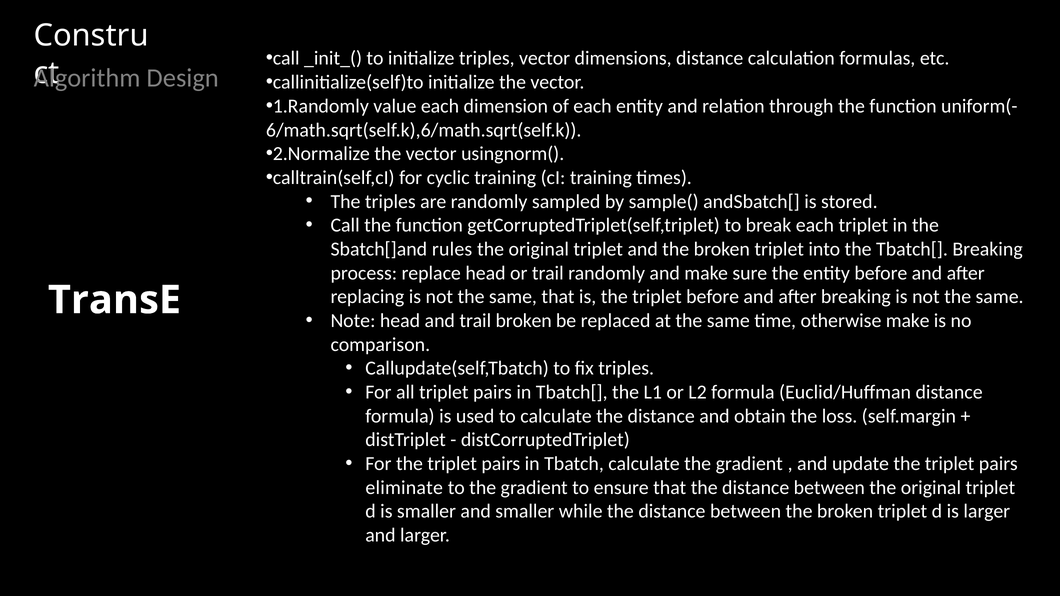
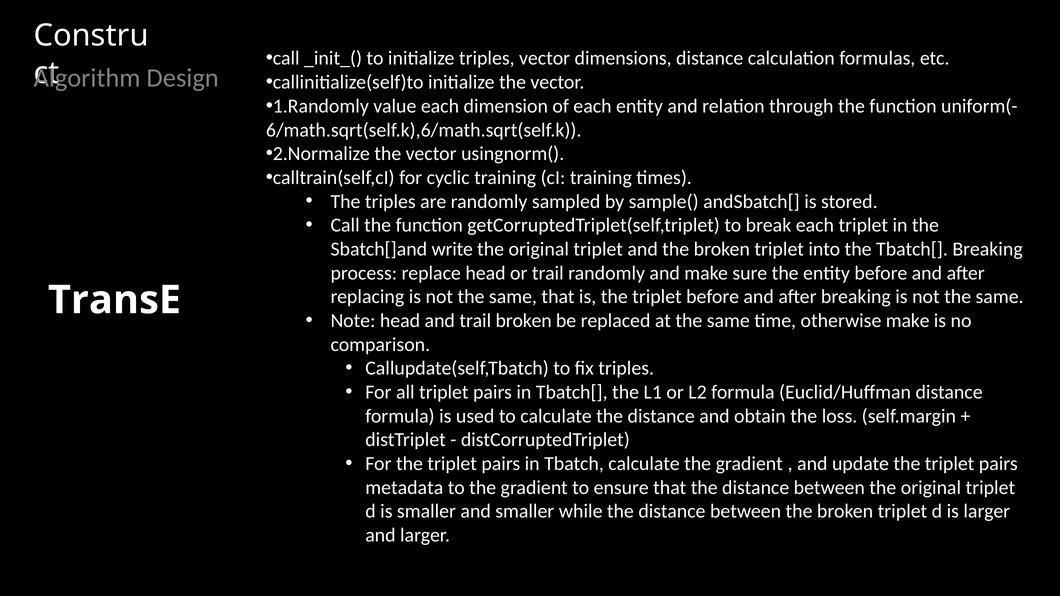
rules: rules -> write (452, 249)
eliminate: eliminate -> metadata (404, 488)
